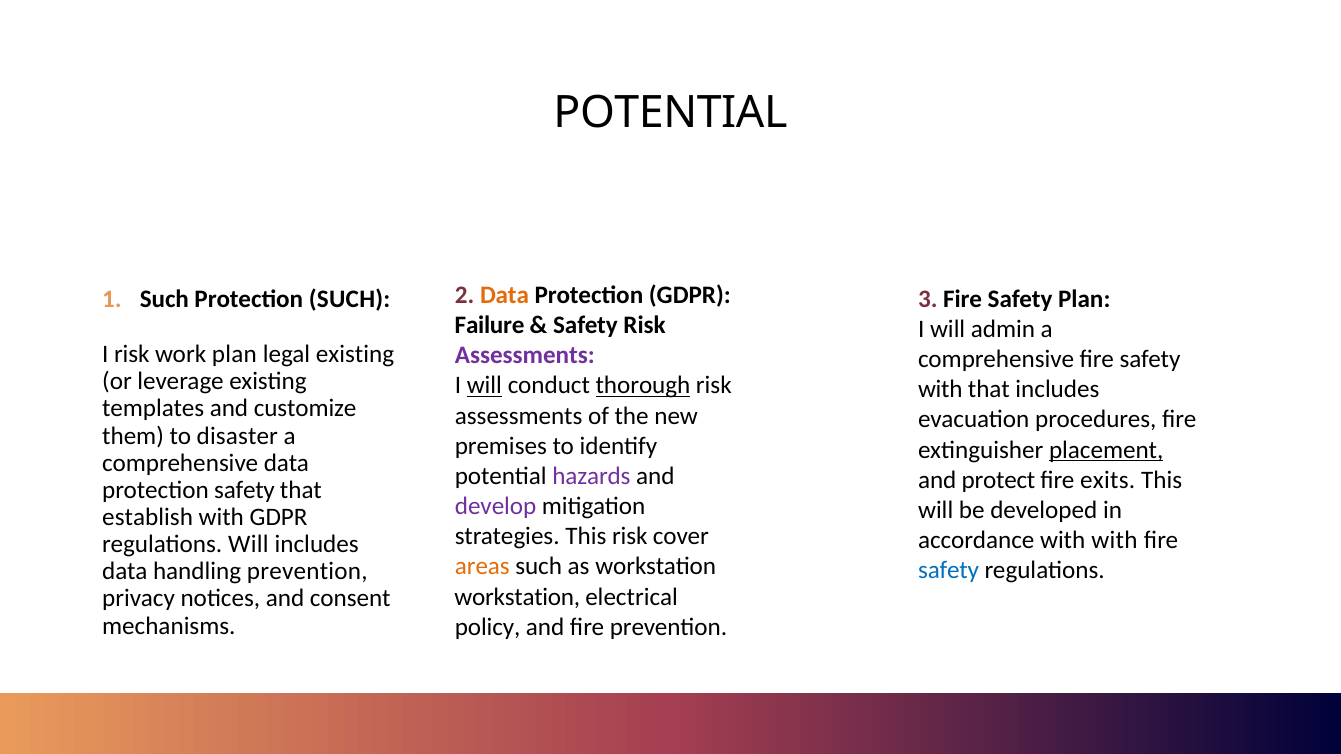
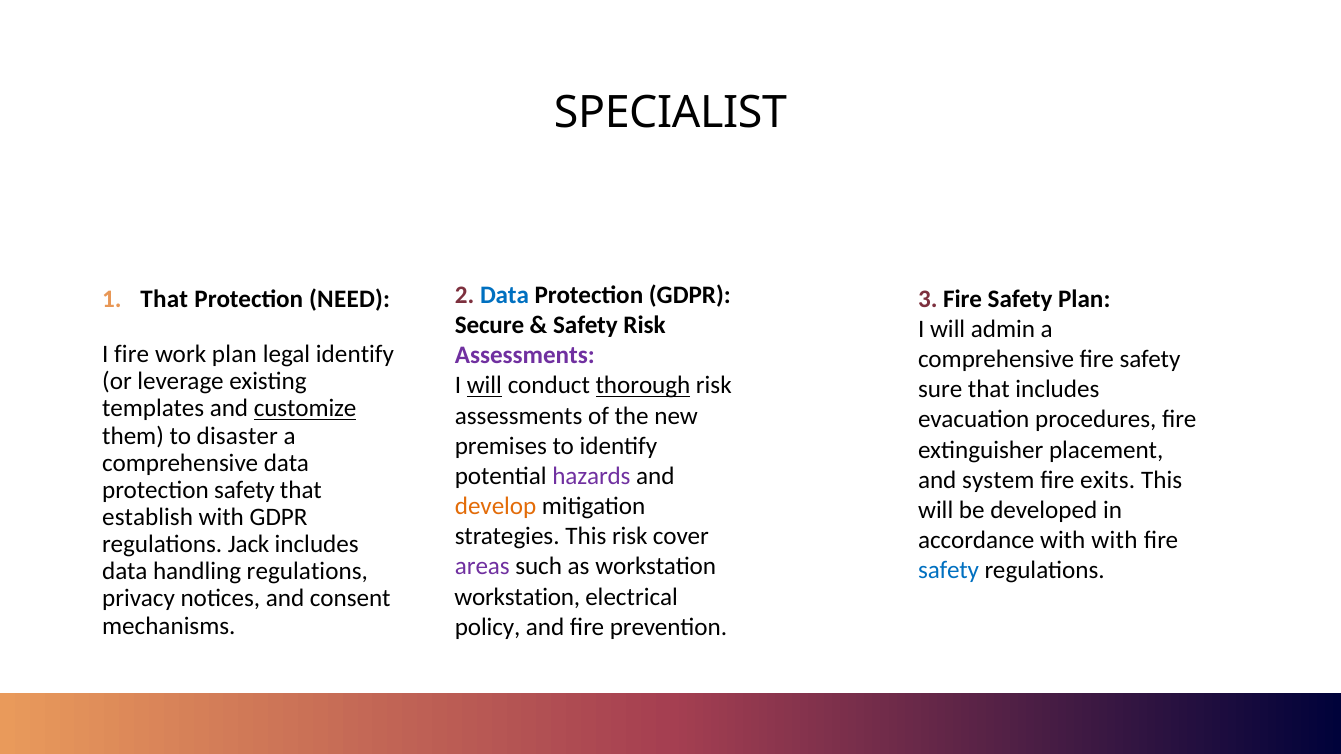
POTENTIAL: POTENTIAL -> SPECIALIST (670, 113)
Data colour: orange -> blue (504, 295)
Such: Such -> That (164, 299)
Protection SUCH: SUCH -> NEED (350, 299)
Failure: Failure -> Secure (490, 325)
I risk: risk -> fire (132, 354)
legal existing: existing -> identify (355, 354)
with: with -> sure (940, 390)
customize underline: none -> present (305, 409)
placement underline: present -> none (1106, 450)
protect: protect -> system (998, 480)
develop colour: purple -> orange (496, 506)
regulations Will: Will -> Jack (249, 545)
areas colour: orange -> purple (482, 567)
handling prevention: prevention -> regulations (307, 572)
